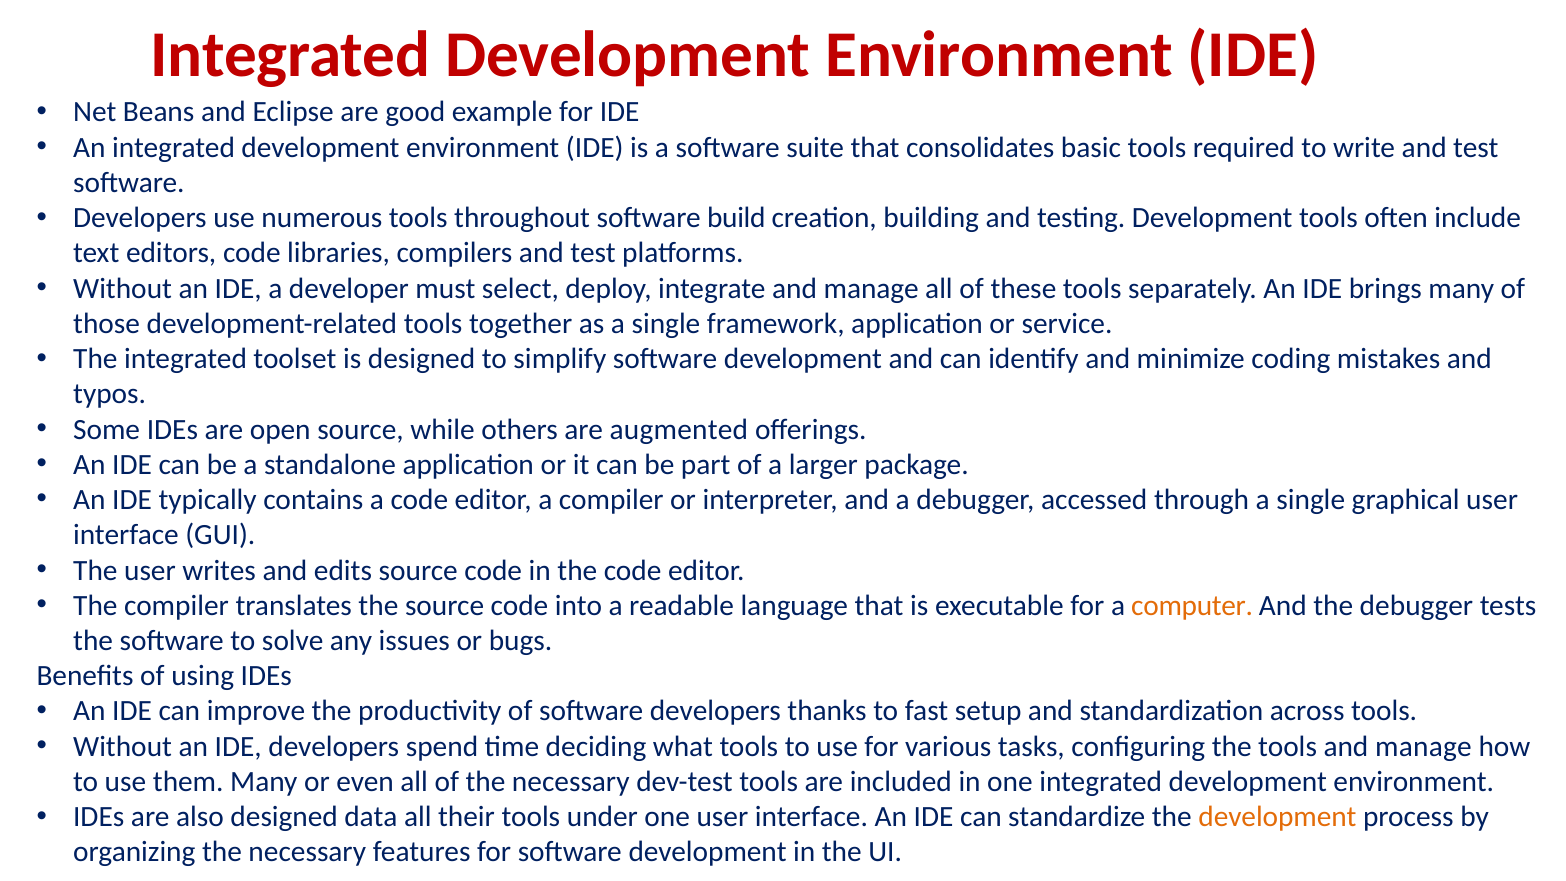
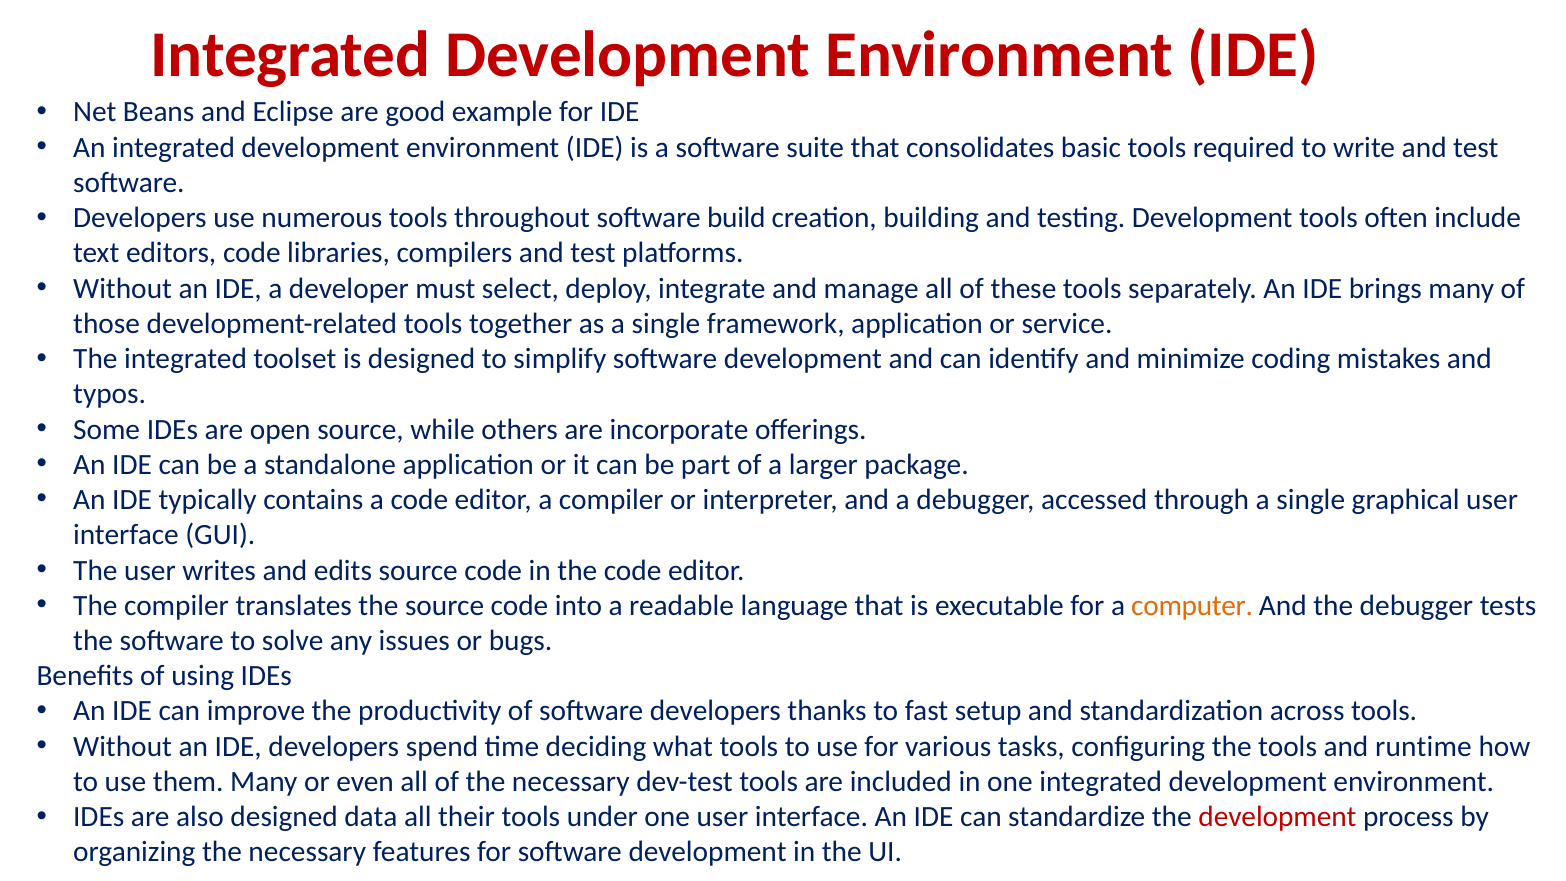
augmented: augmented -> incorporate (679, 429)
tools and manage: manage -> runtime (1423, 746)
development colour: orange -> red (1277, 817)
